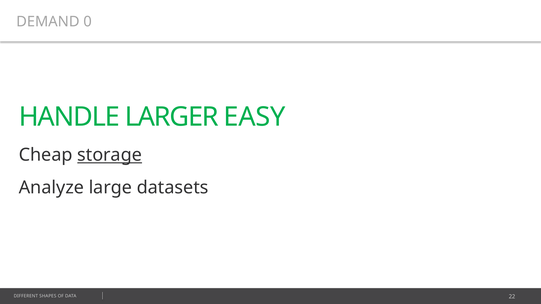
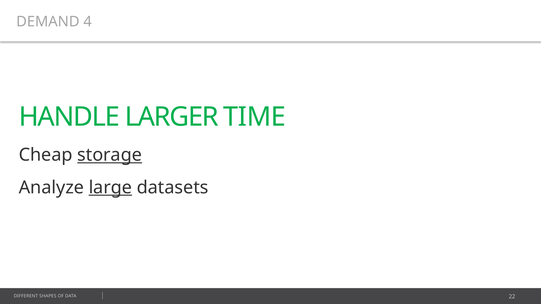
0: 0 -> 4 (88, 22)
EASY: EASY -> TIME (255, 117)
large underline: none -> present (110, 188)
